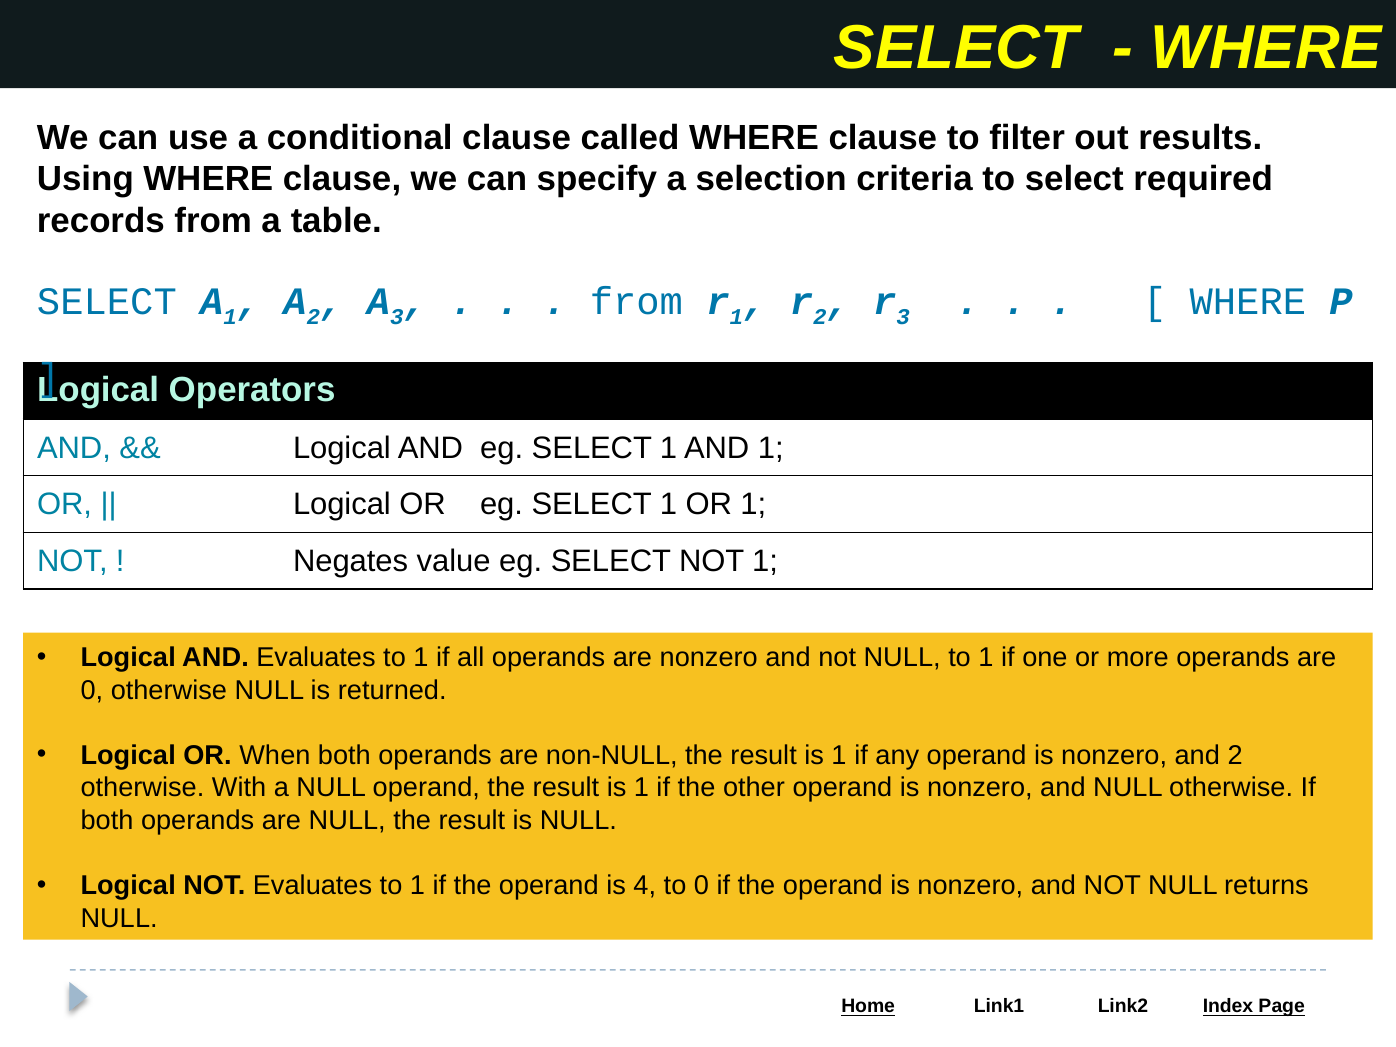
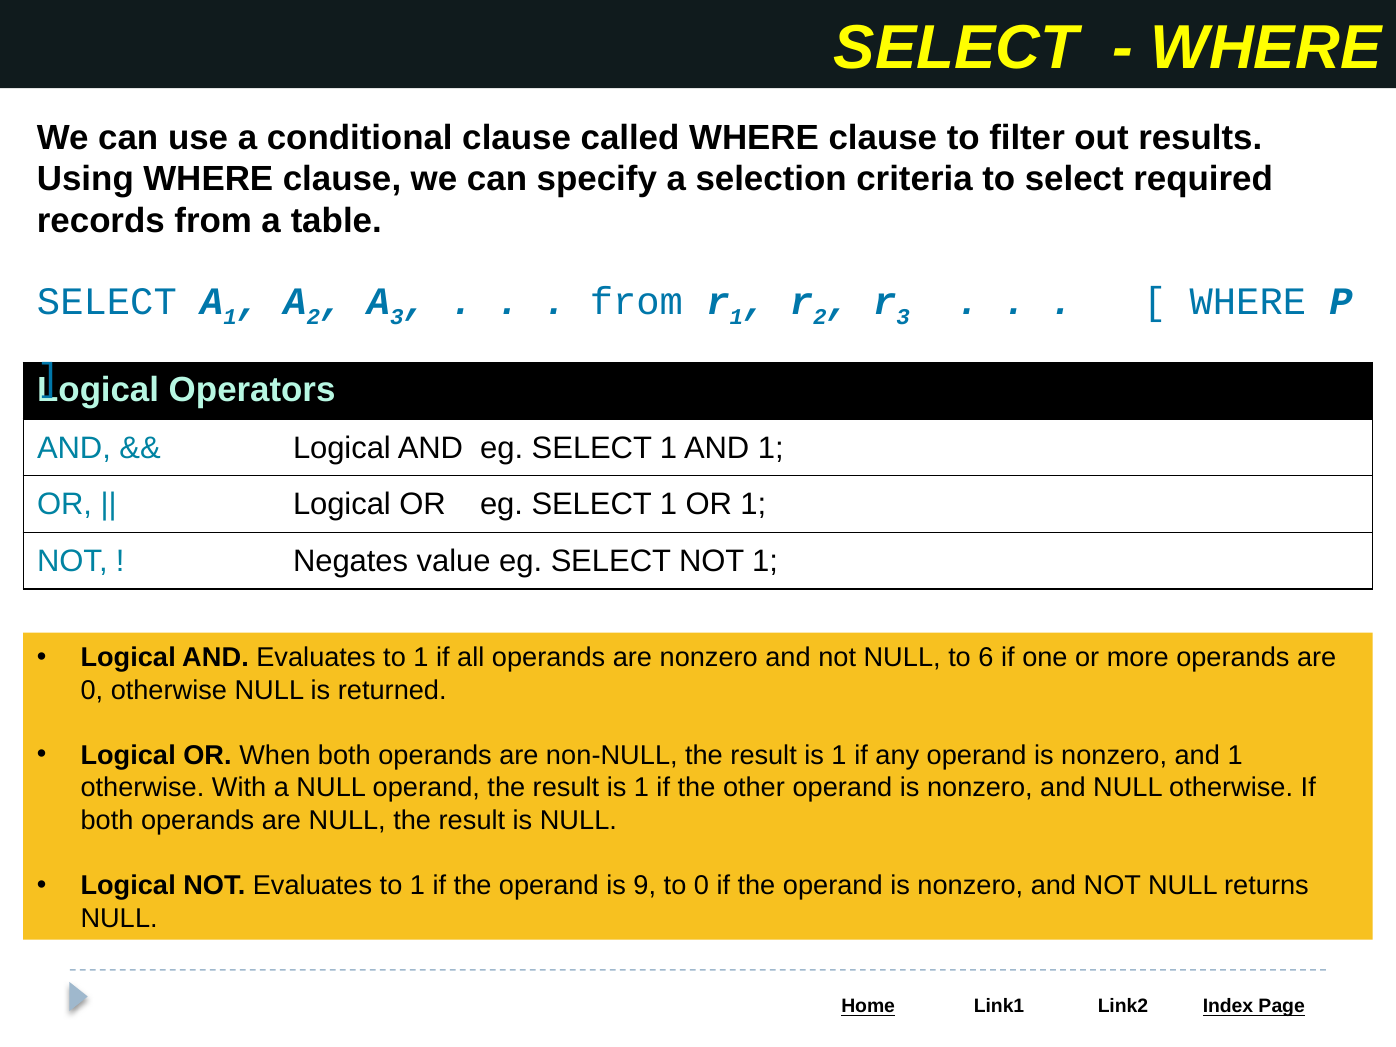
NULL to 1: 1 -> 6 (986, 658)
nonzero and 2: 2 -> 1 (1235, 755)
4: 4 -> 9 (645, 886)
